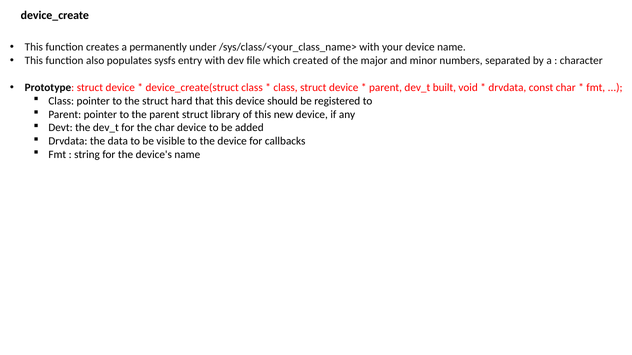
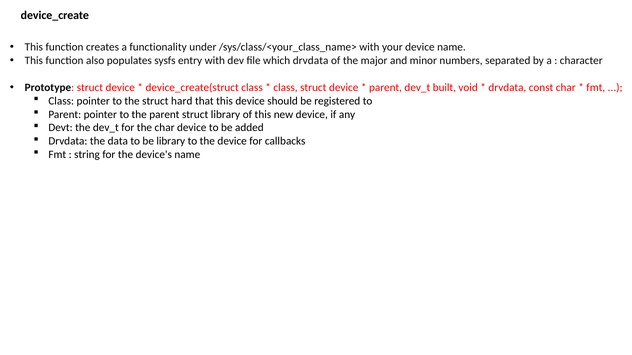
permanently: permanently -> functionality (158, 47)
which created: created -> drvdata (311, 61)
be visible: visible -> library (171, 141)
